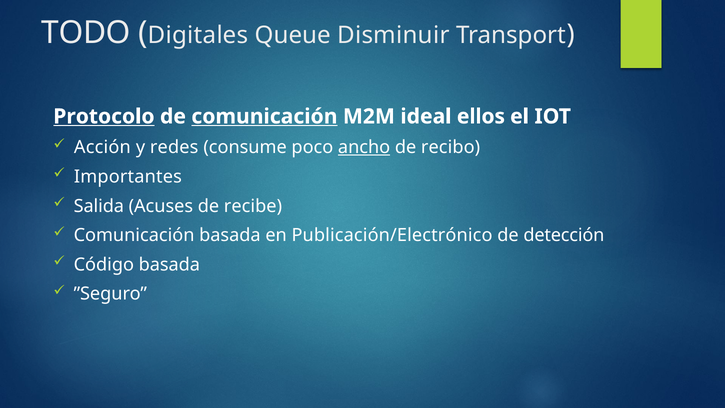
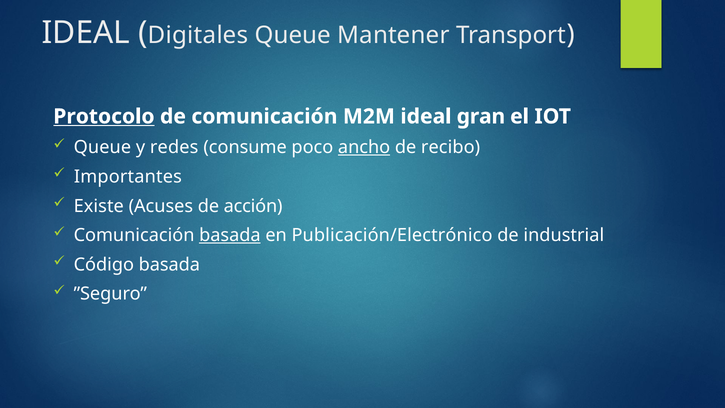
TODO: TODO -> IDEAL (86, 33)
Disminuir: Disminuir -> Mantener (393, 35)
comunicación underline: present -> none (264, 116)
ellos: ellos -> gran (481, 116)
Acción: Acción -> Queue (102, 147)
Salida: Salida -> Existe (99, 206)
recibe: recibe -> acción (253, 206)
basada underline: none -> present (230, 235)
detección: detección -> industrial (564, 235)
